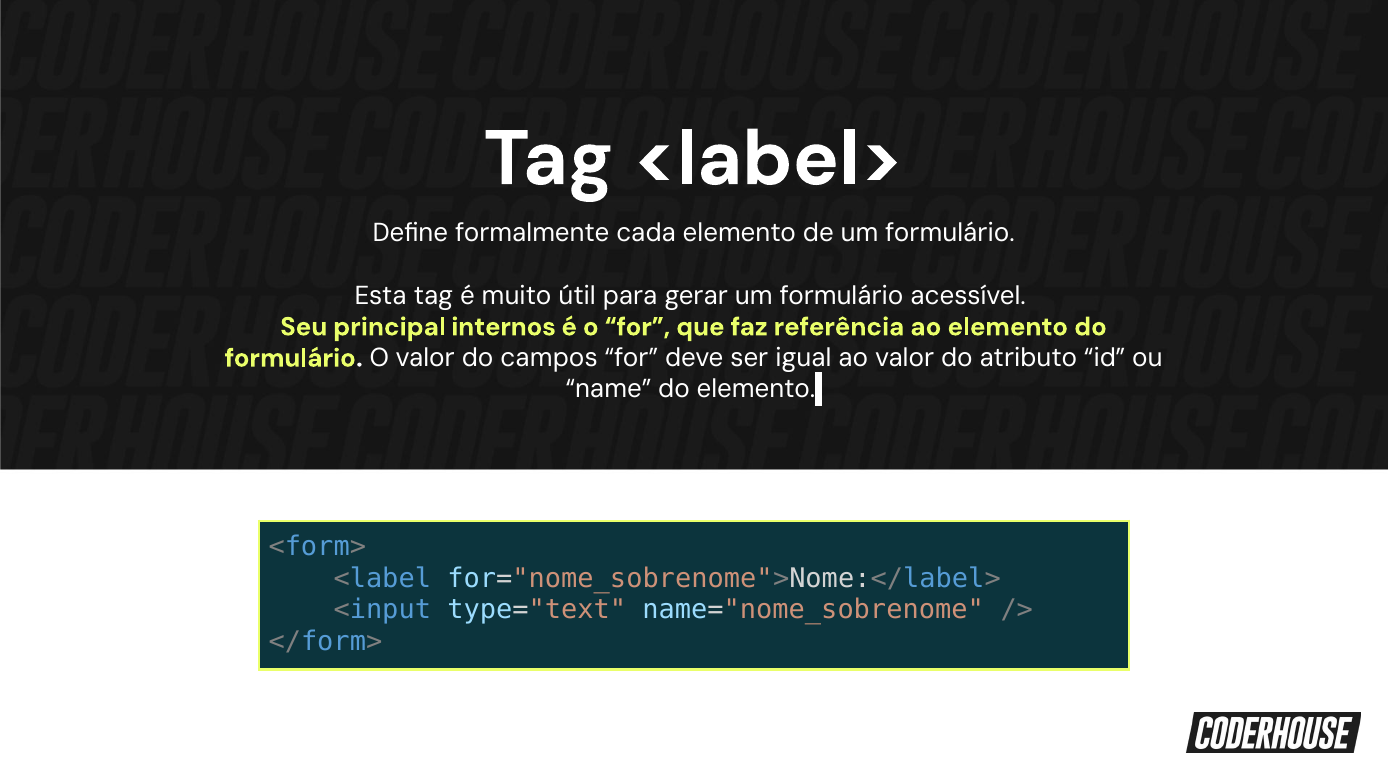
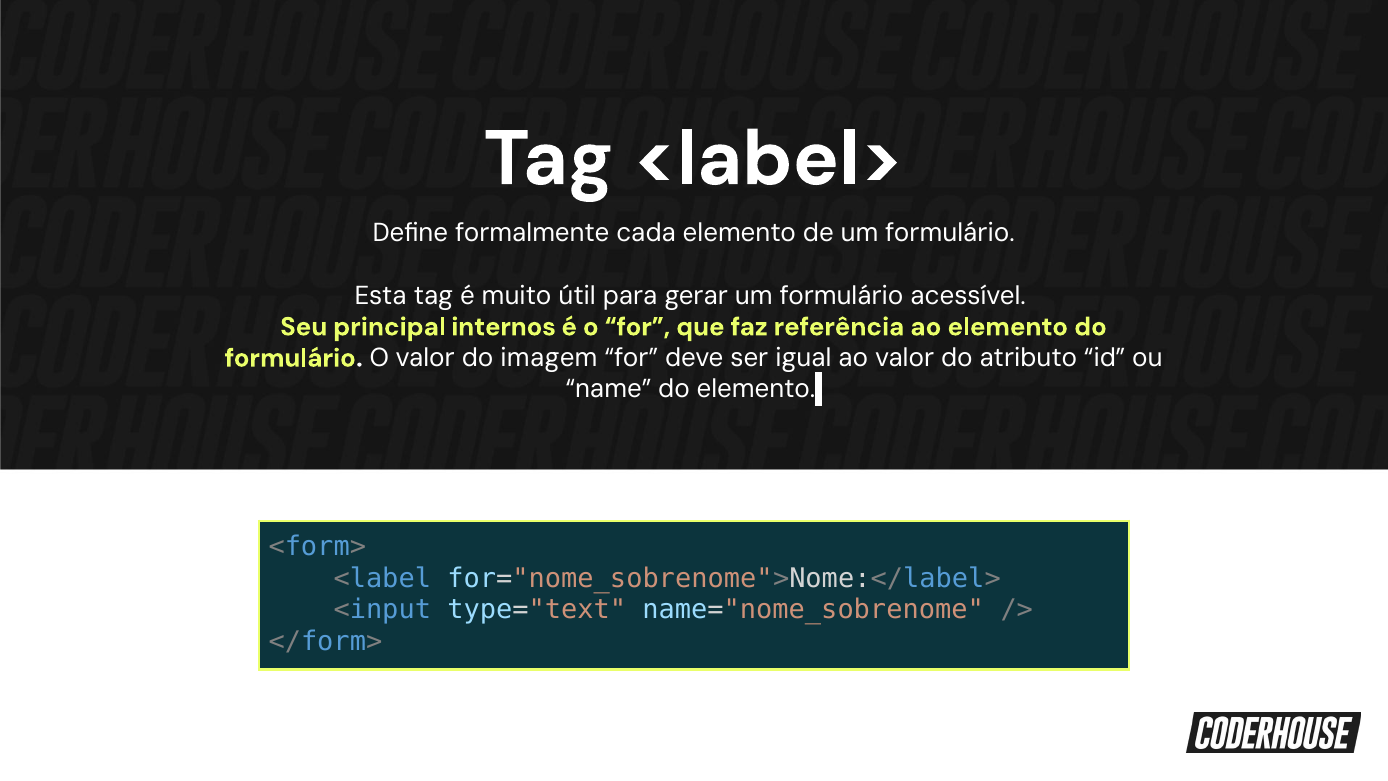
campos: campos -> imagem (549, 358)
